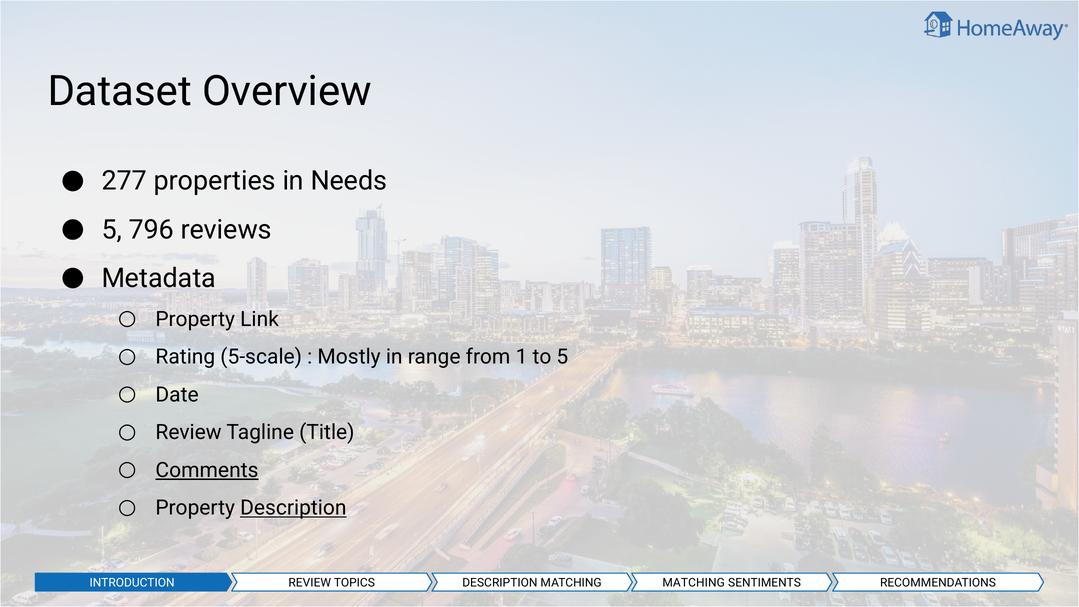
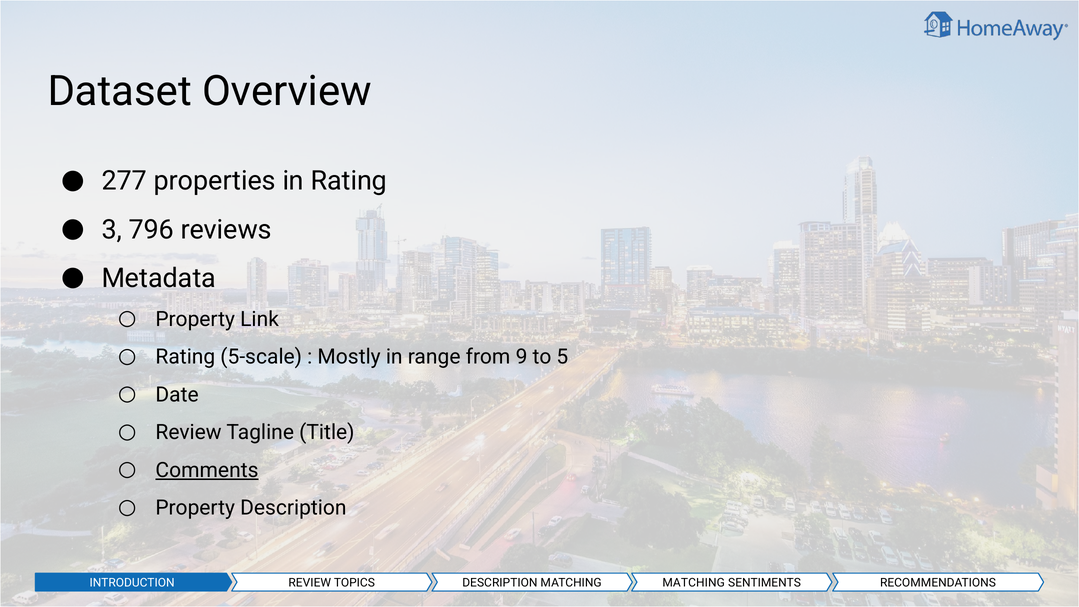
in Needs: Needs -> Rating (349, 181)
5: 5 -> 3 (112, 230)
1: 1 -> 9 (522, 357)
Description underline: present -> none (293, 508)
